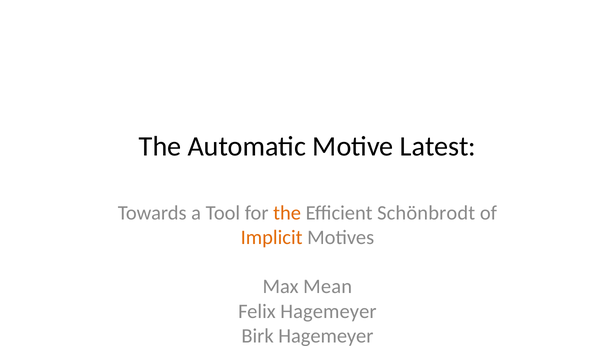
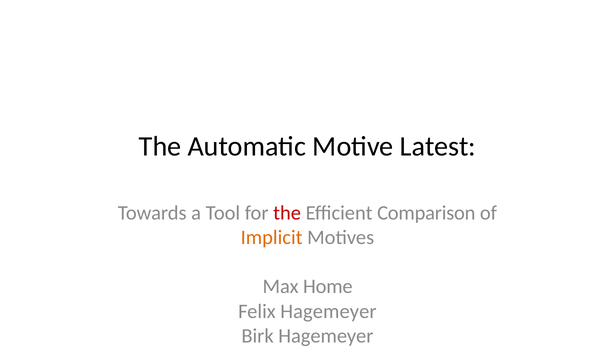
the colour: orange -> red (287, 213)
Schönbrodt: Schönbrodt -> Comparison (426, 213)
Mean: Mean -> Home (328, 287)
